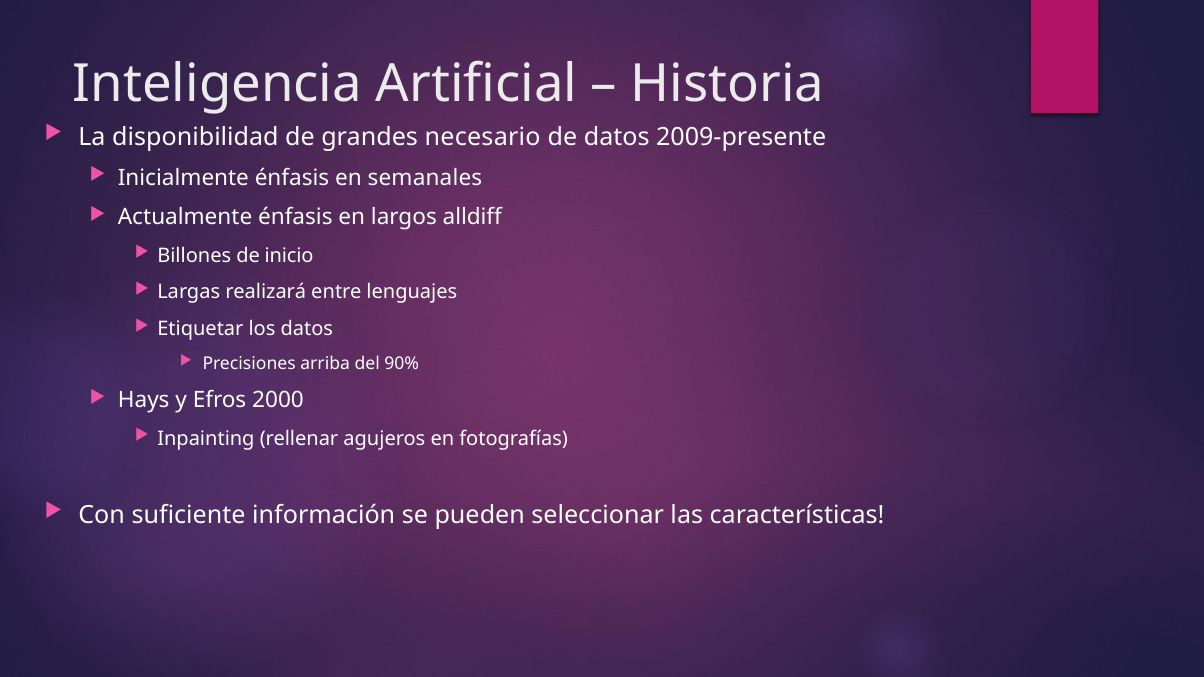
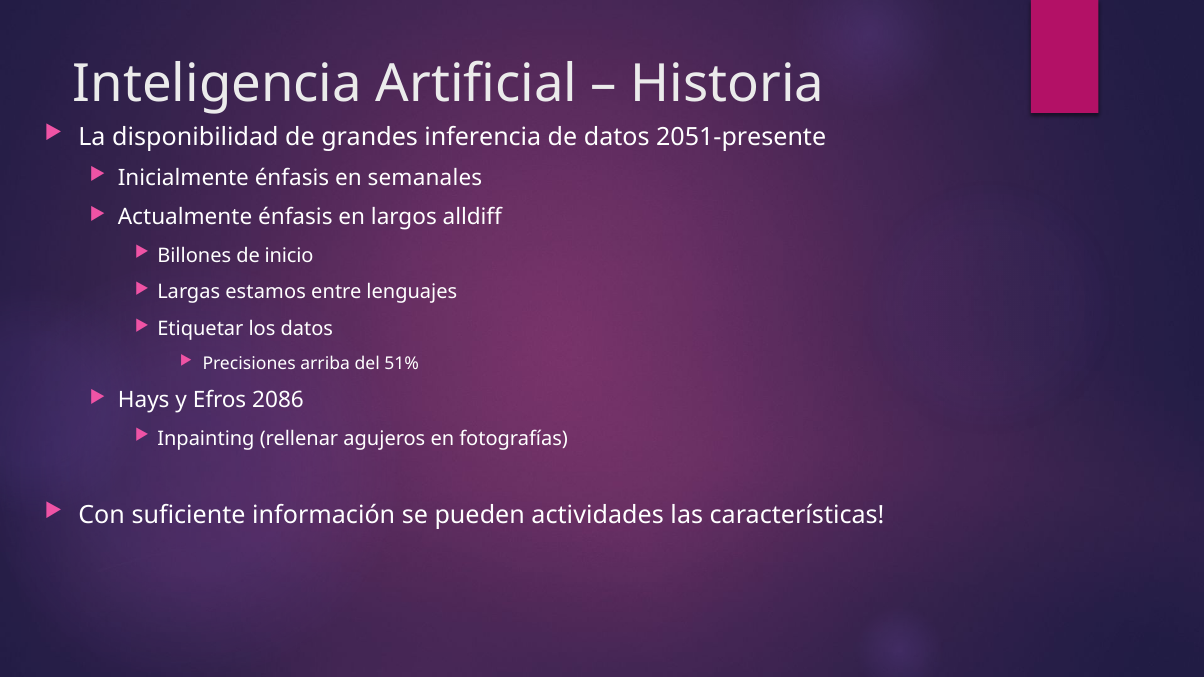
necesario: necesario -> inferencia (483, 137)
2009-presente: 2009-presente -> 2051-presente (741, 137)
realizará: realizará -> estamos (266, 292)
90%: 90% -> 51% (402, 364)
2000: 2000 -> 2086 (278, 401)
seleccionar: seleccionar -> actividades (598, 515)
